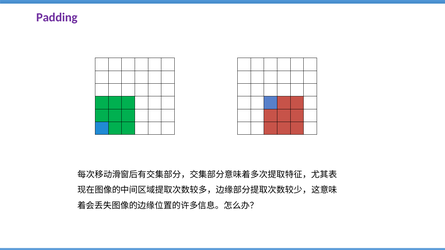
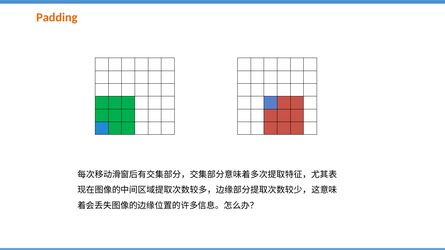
Padding colour: purple -> orange (57, 17)
